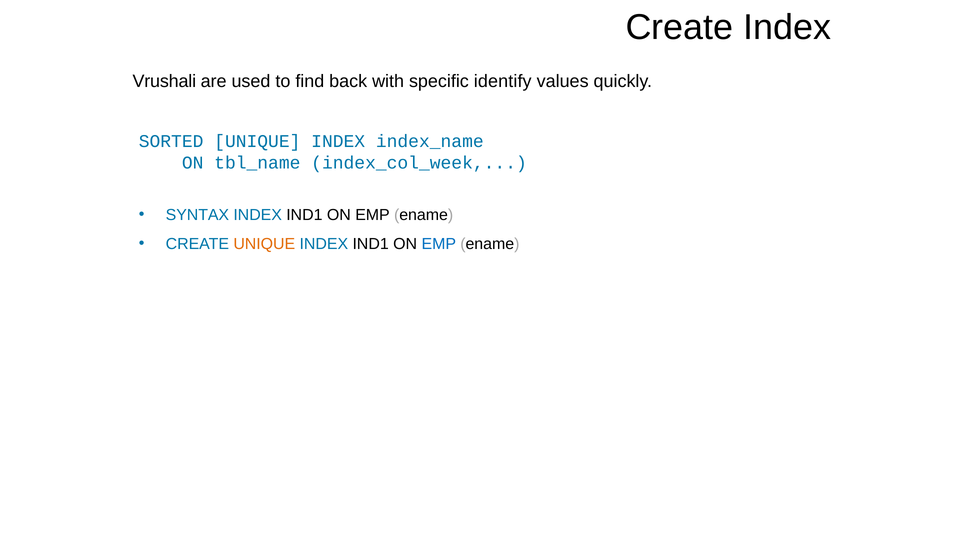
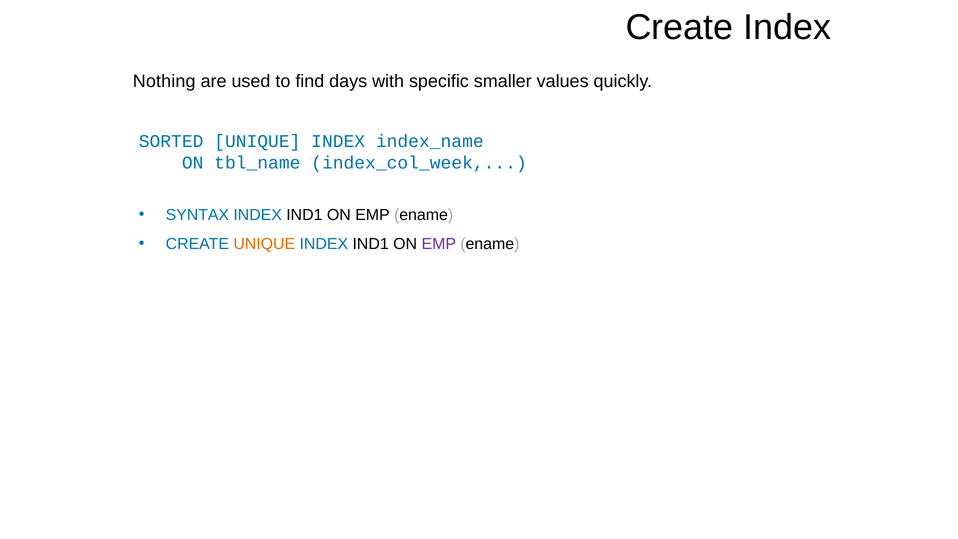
Vrushali: Vrushali -> Nothing (164, 81)
back: back -> days (348, 81)
identify: identify -> smaller (503, 81)
EMP colour: blue -> purple (439, 244)
